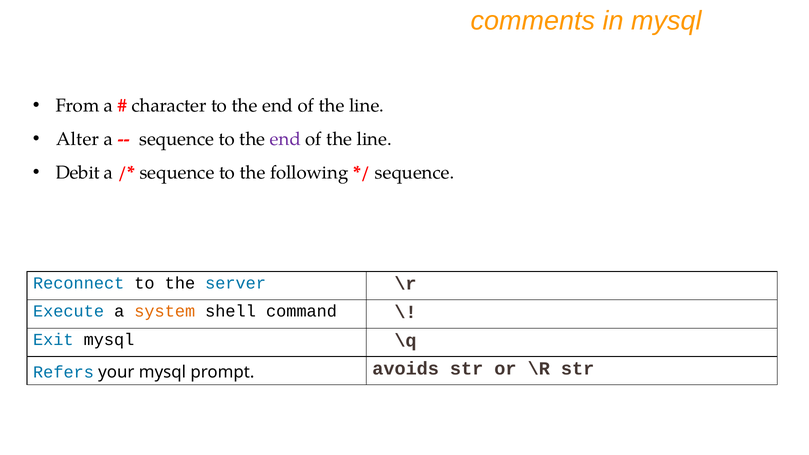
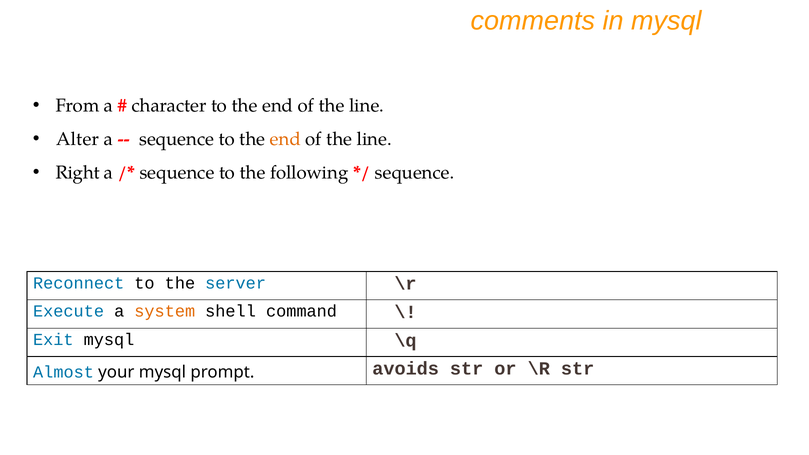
end colour: purple -> orange (285, 139)
Debit: Debit -> Right (78, 173)
Refers: Refers -> Almost (64, 372)
